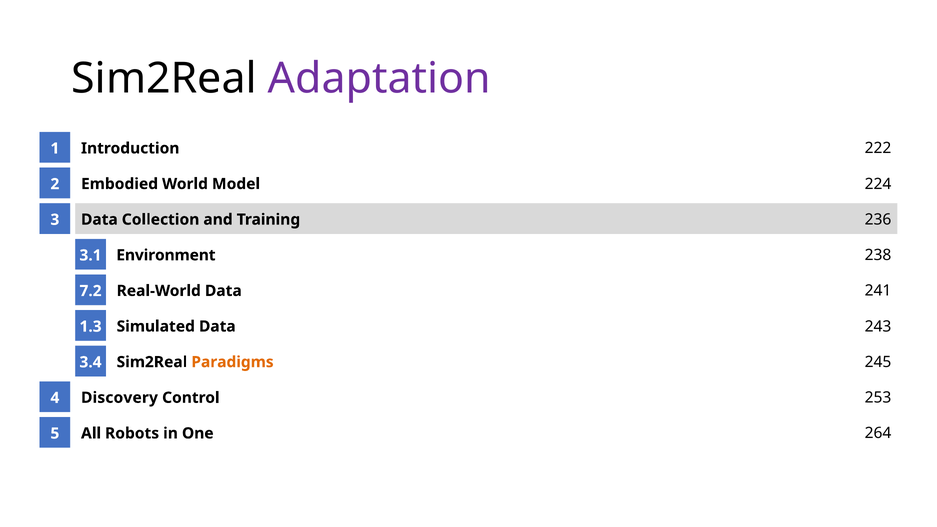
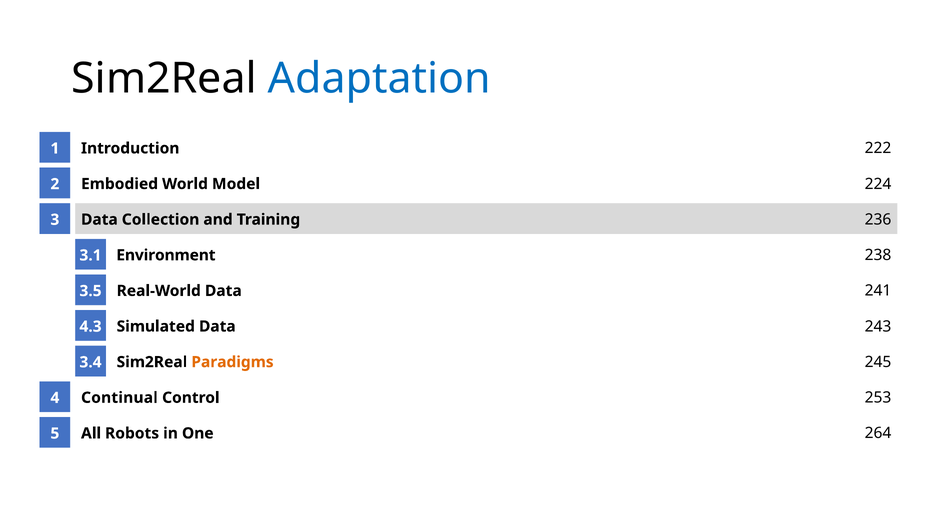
Adaptation colour: purple -> blue (379, 79)
7.2: 7.2 -> 3.5 (91, 291)
1.3: 1.3 -> 4.3 (91, 327)
Discovery: Discovery -> Continual (119, 398)
